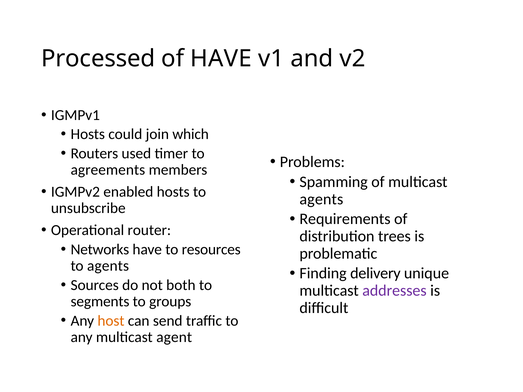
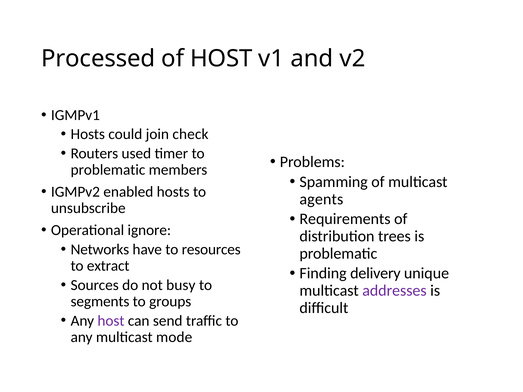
of HAVE: HAVE -> HOST (221, 59)
which: which -> check (190, 134)
agreements: agreements -> problematic (108, 170)
router: router -> ignore (149, 230)
to agents: agents -> extract (108, 266)
both: both -> busy (181, 285)
host colour: orange -> purple (111, 321)
agent: agent -> mode (174, 337)
